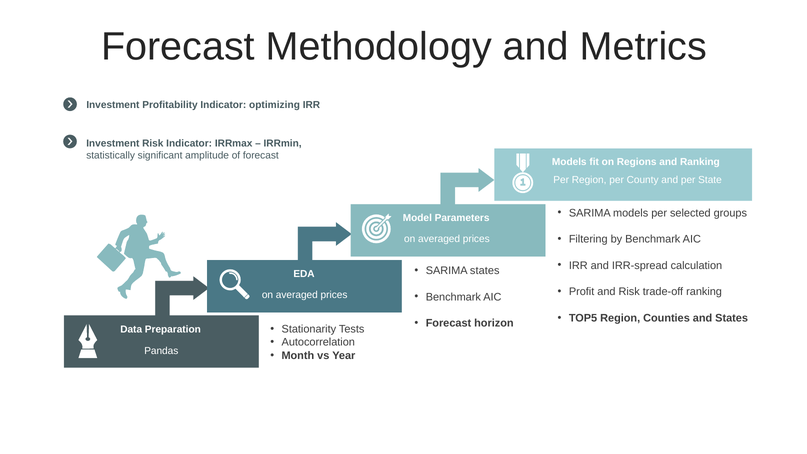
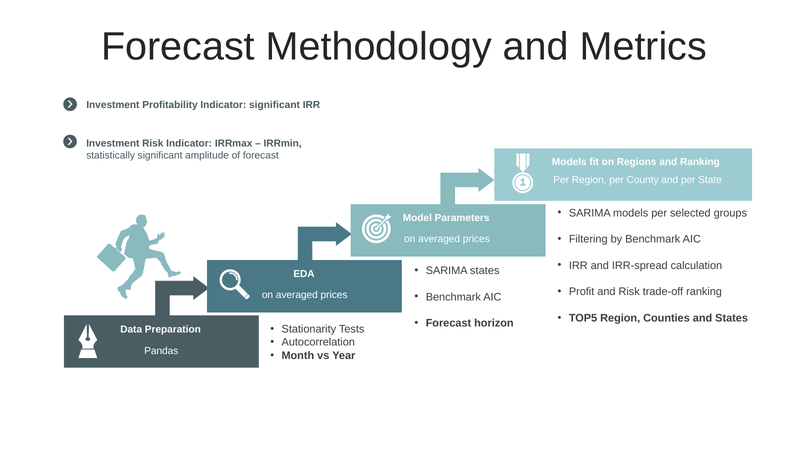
Indicator optimizing: optimizing -> significant (274, 105)
